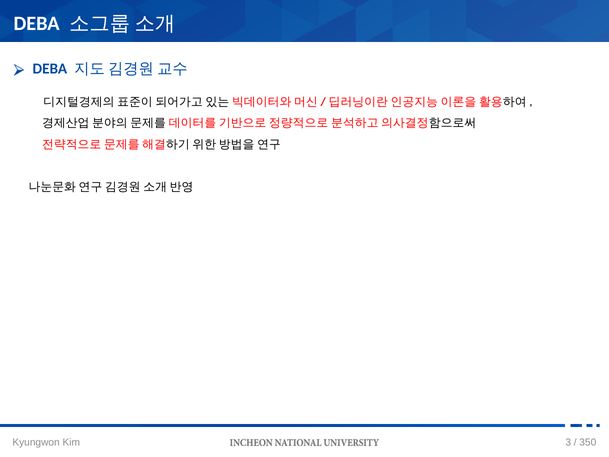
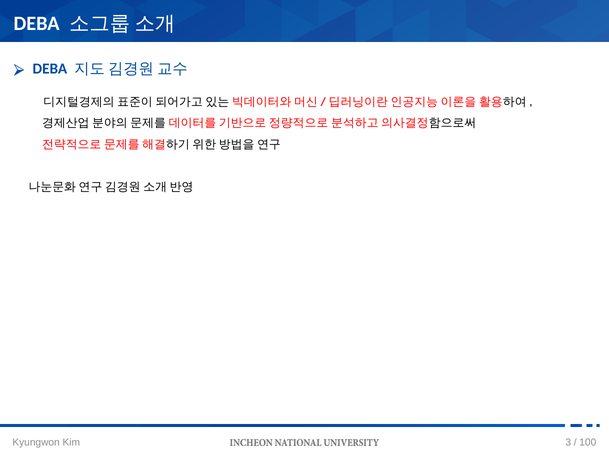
350: 350 -> 100 (588, 442)
